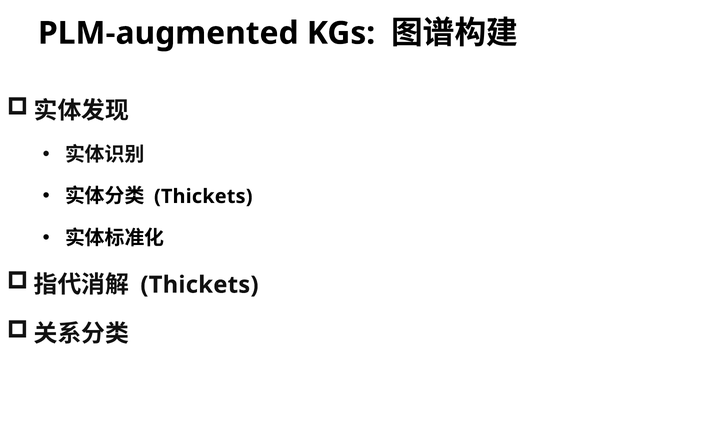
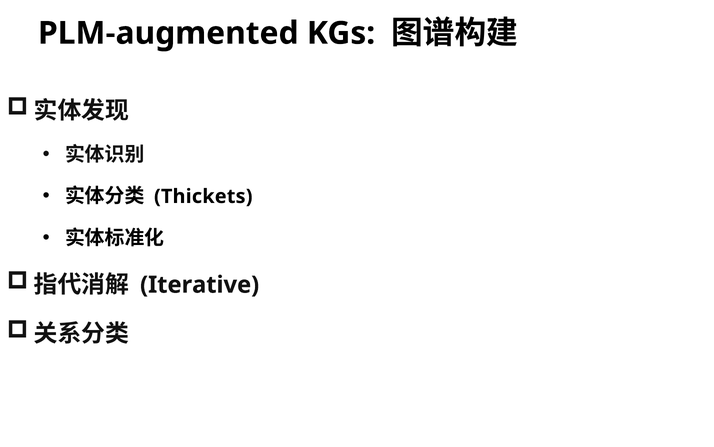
Thickets: Thickets -> Iterative (200, 285)
